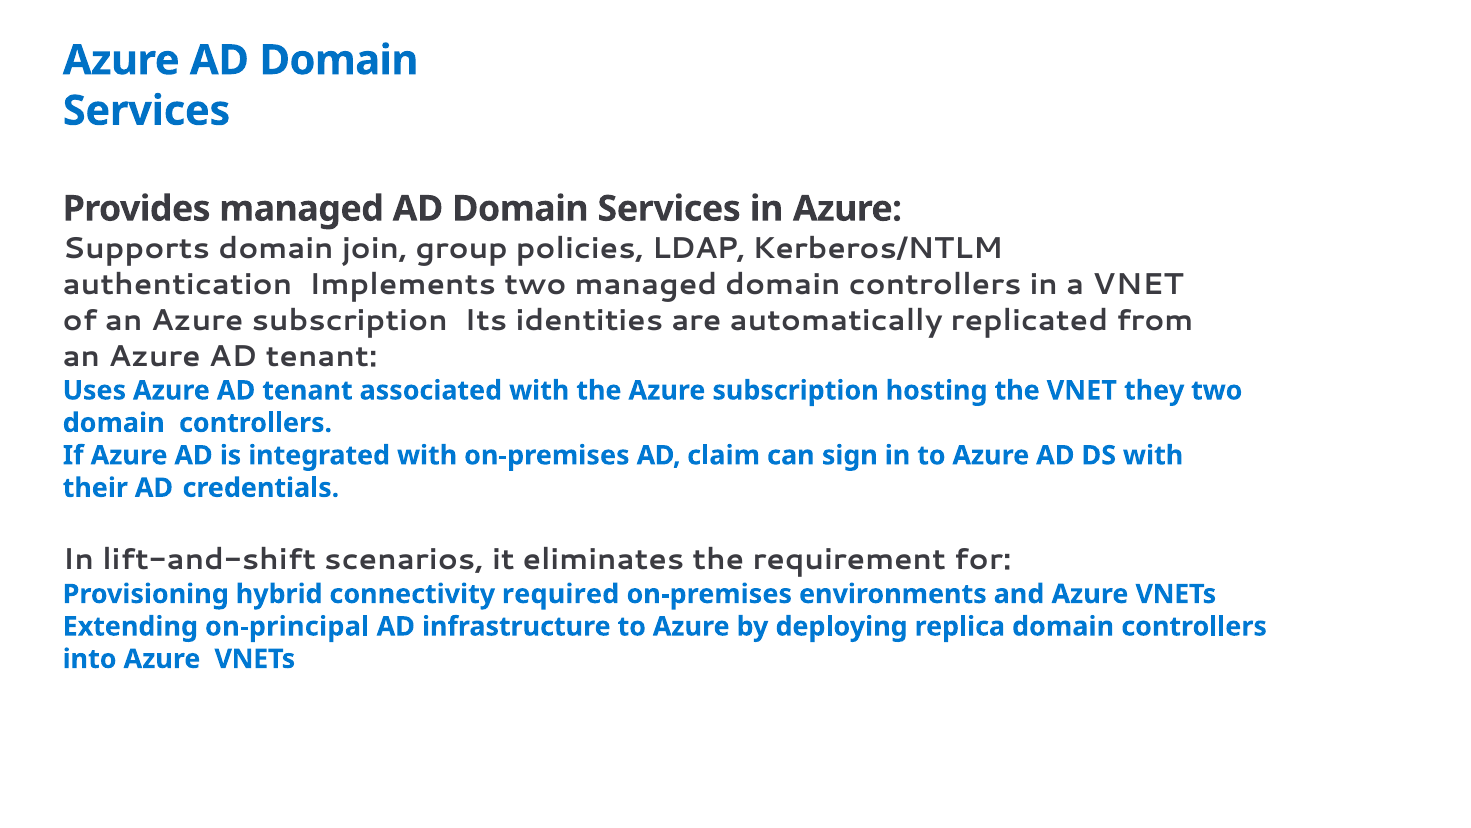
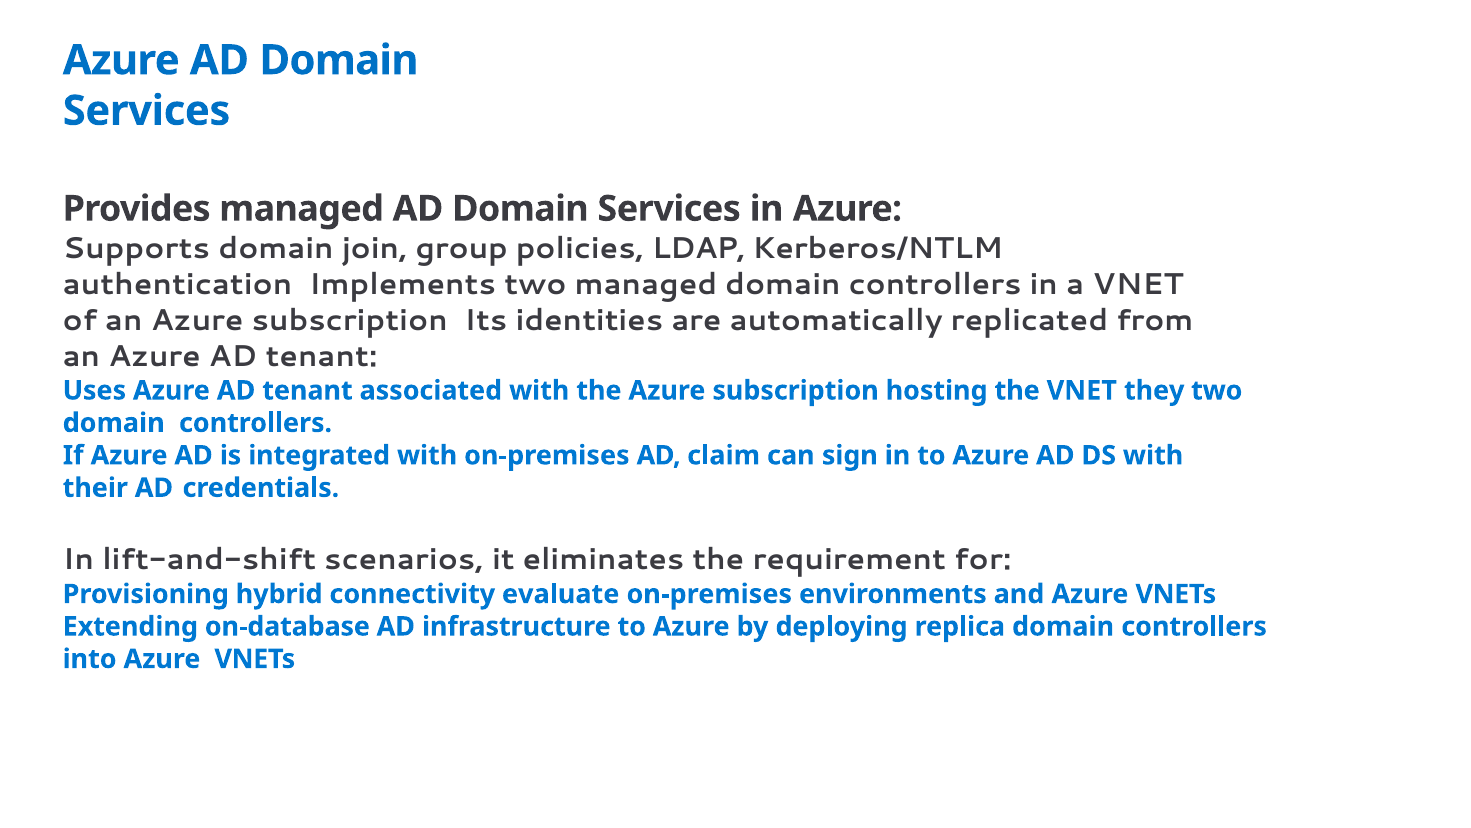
required: required -> evaluate (561, 594)
on-principal: on-principal -> on-database (287, 627)
